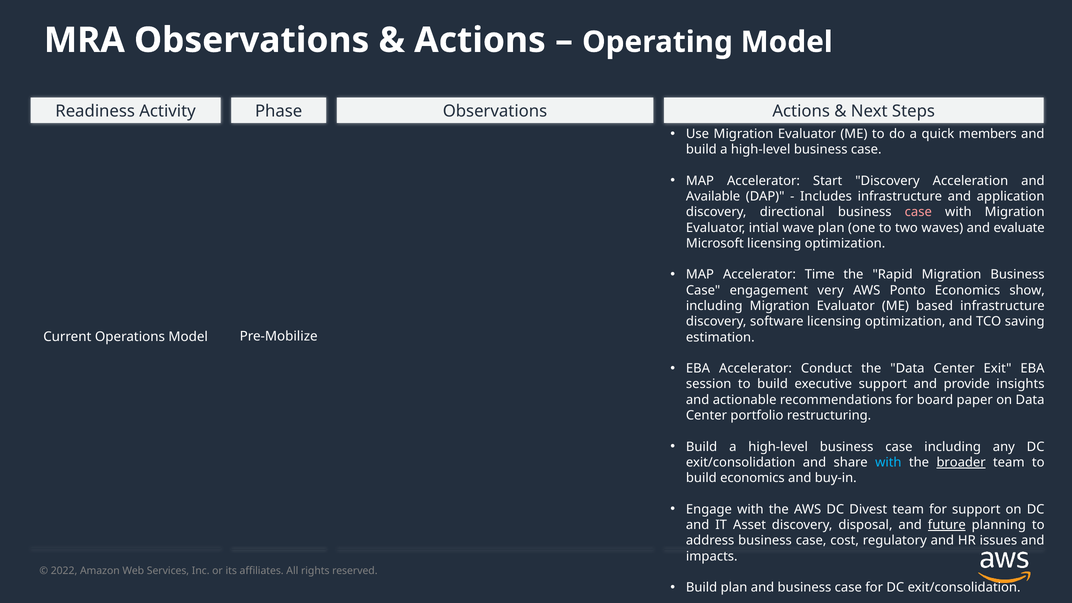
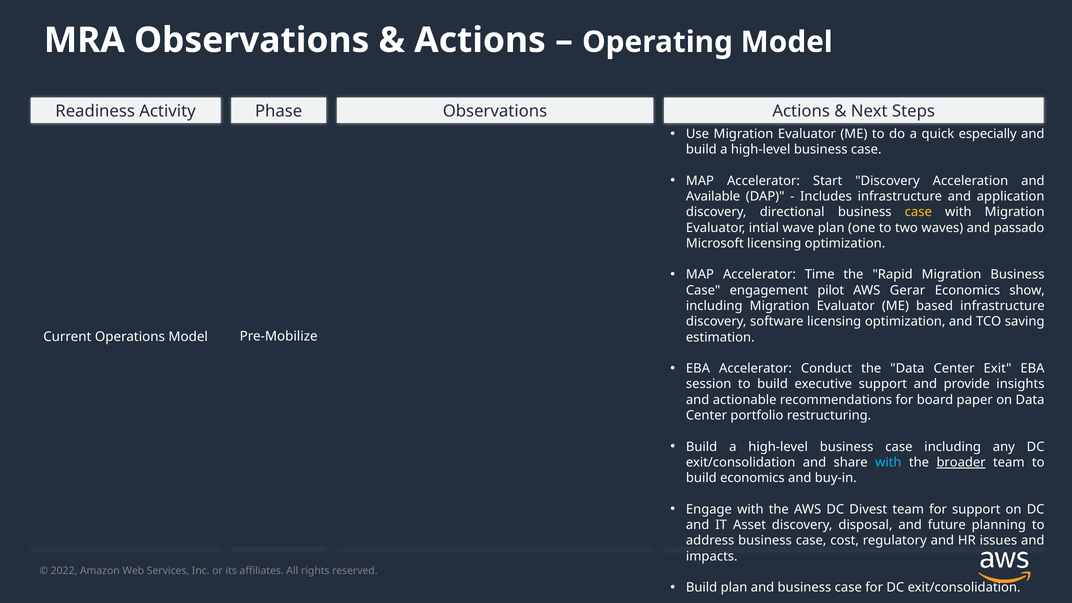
members: members -> especially (988, 134)
case colour: pink -> yellow (918, 212)
evaluate: evaluate -> passado (1019, 228)
very: very -> pilot (831, 290)
Ponto: Ponto -> Gerar (907, 290)
future underline: present -> none (947, 525)
